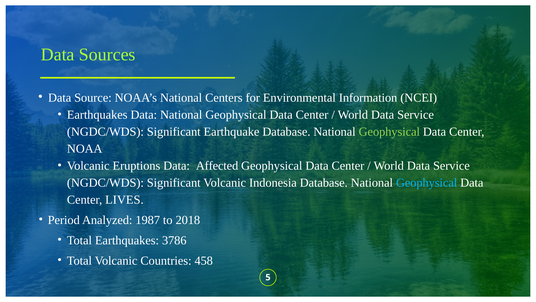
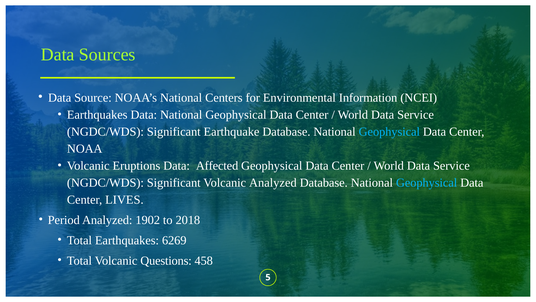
Geophysical colour: light green -> light blue (389, 132)
Volcanic Indonesia: Indonesia -> Analyzed (273, 182)
1987: 1987 -> 1902 (148, 220)
3786: 3786 -> 6269 (174, 240)
Countries: Countries -> Questions (166, 260)
